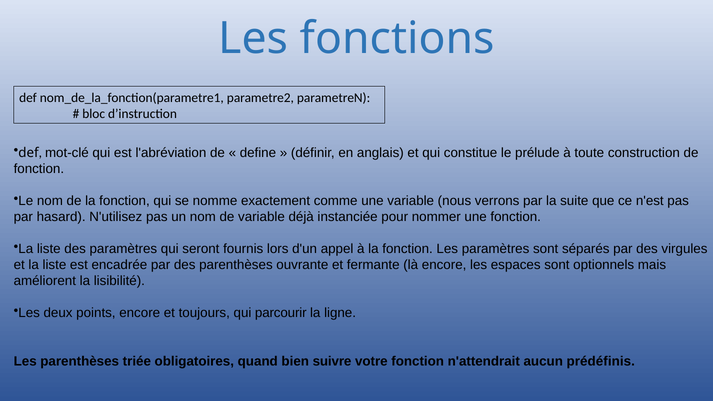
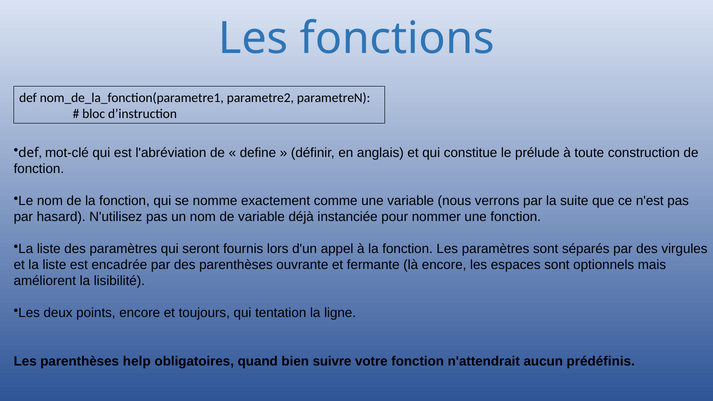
parcourir: parcourir -> tentation (281, 313)
triée: triée -> help (137, 361)
